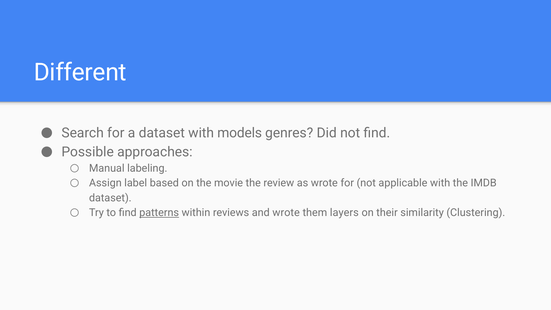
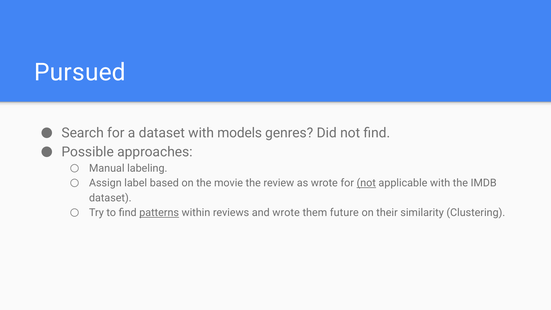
Different: Different -> Pursued (80, 72)
not underline: none -> present (366, 183)
layers: layers -> future (344, 213)
